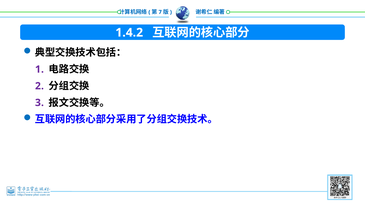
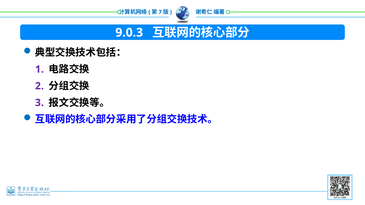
1.4.2: 1.4.2 -> 9.0.3 (129, 33)
